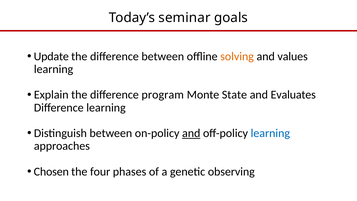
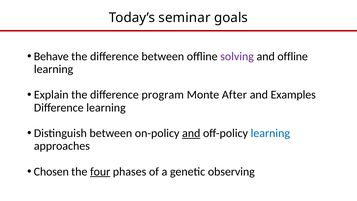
Update: Update -> Behave (51, 56)
solving colour: orange -> purple (237, 56)
and values: values -> offline (293, 56)
State: State -> After (234, 95)
Evaluates: Evaluates -> Examples (293, 95)
four underline: none -> present (100, 171)
